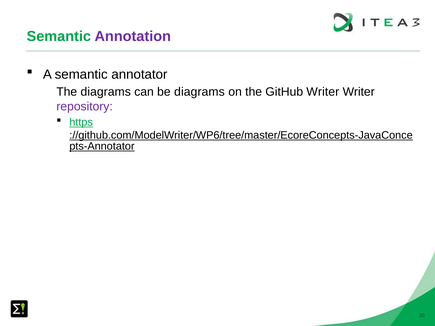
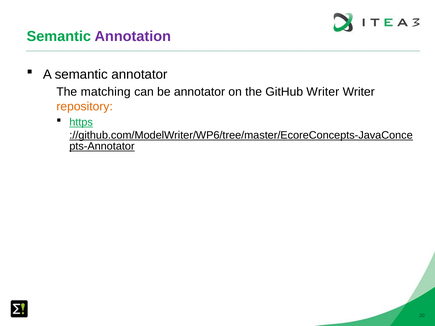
The diagrams: diagrams -> matching (106, 92)
be diagrams: diagrams -> annotator (200, 92)
repository colour: purple -> orange (85, 107)
